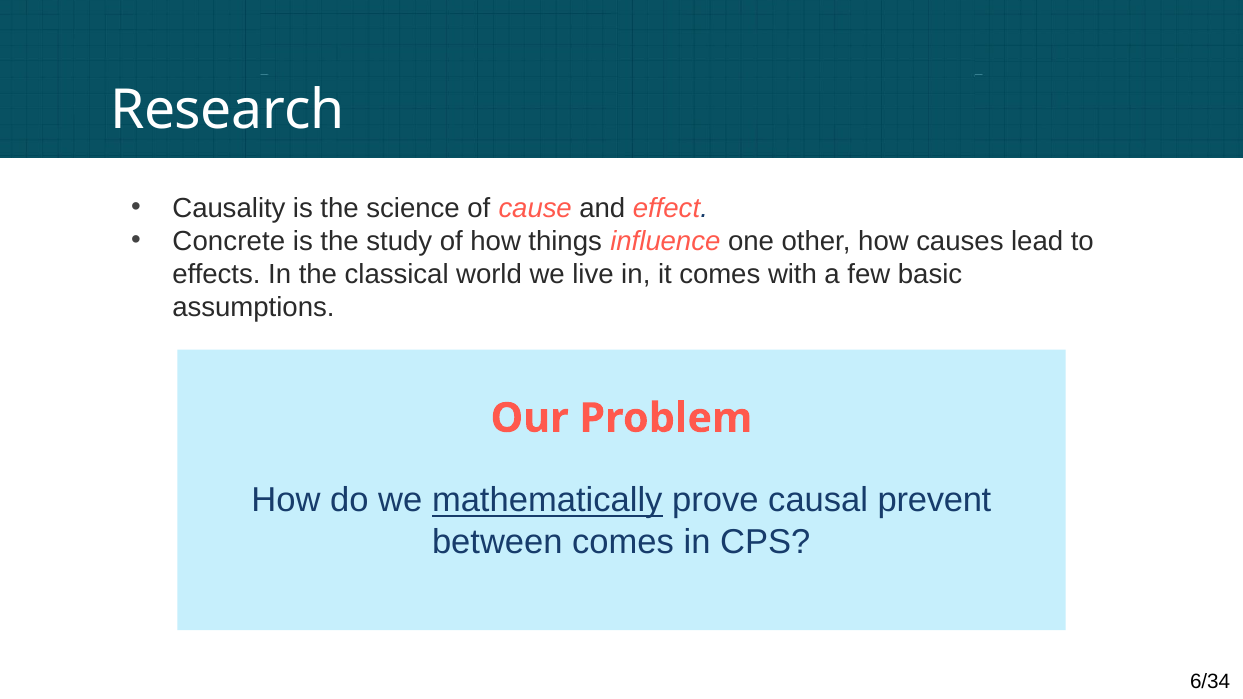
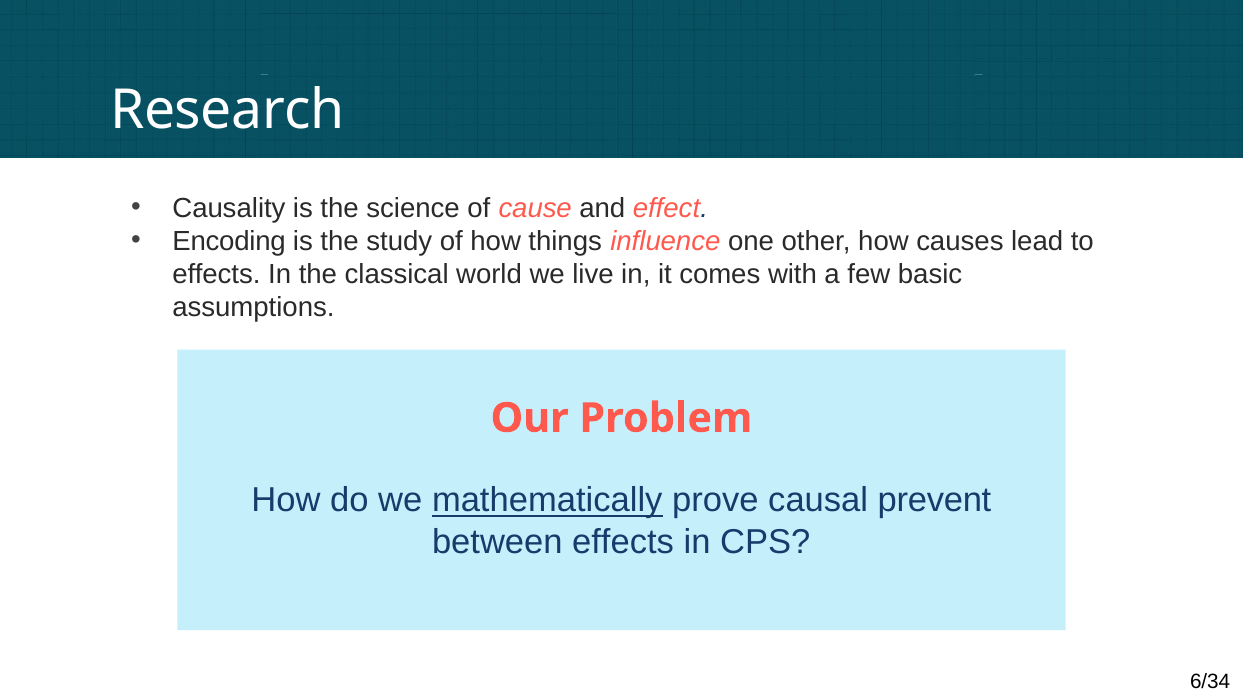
Concrete: Concrete -> Encoding (229, 241)
between comes: comes -> effects (623, 542)
